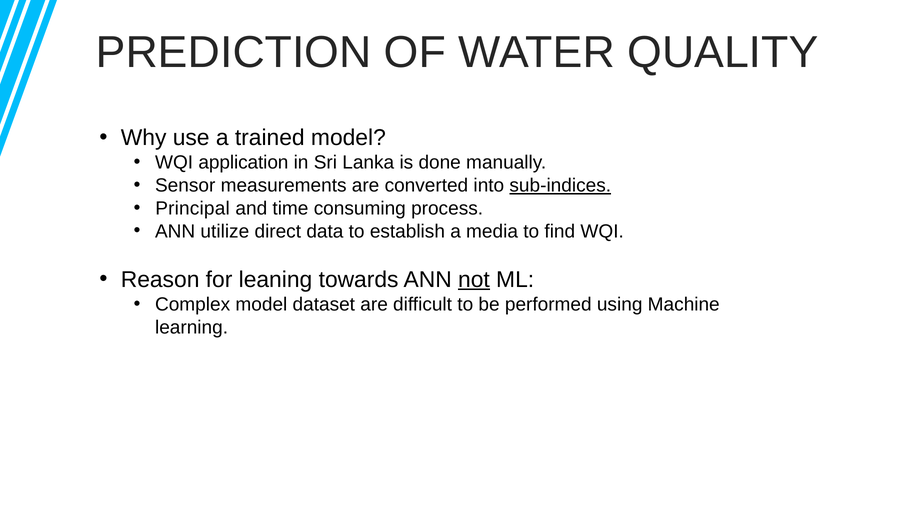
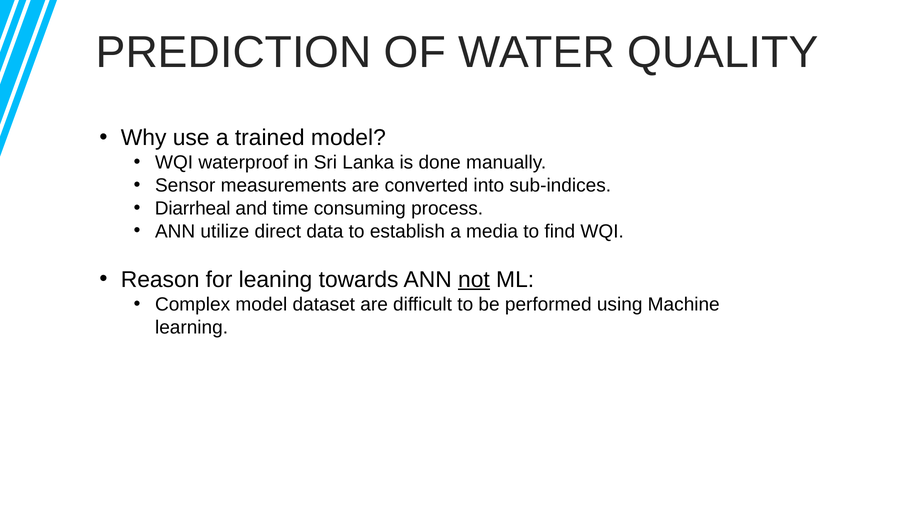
application: application -> waterproof (243, 163)
sub-indices underline: present -> none (560, 185)
Principal: Principal -> Diarrheal (193, 208)
